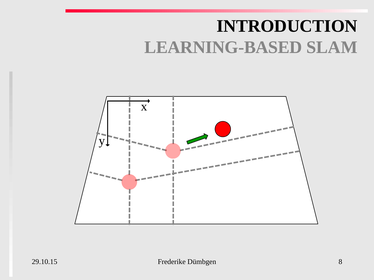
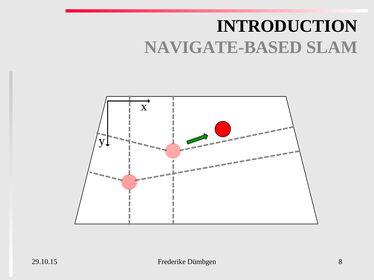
LEARNING-BASED: LEARNING-BASED -> NAVIGATE-BASED (223, 47)
